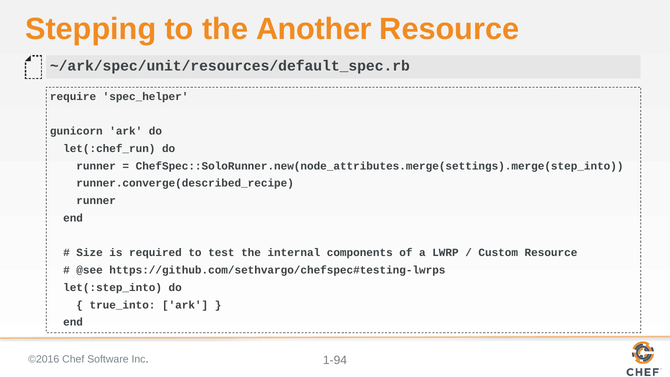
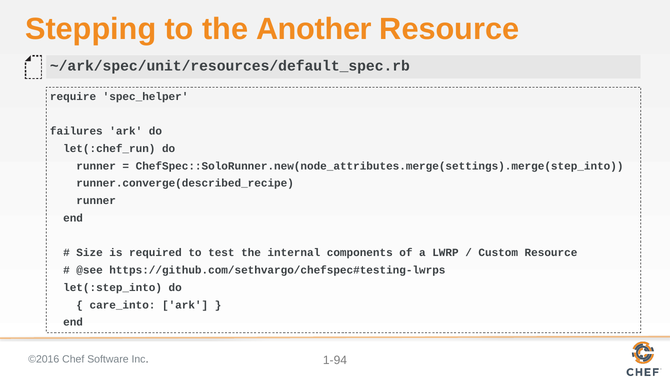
gunicorn: gunicorn -> failures (76, 131)
true_into: true_into -> care_into (123, 305)
